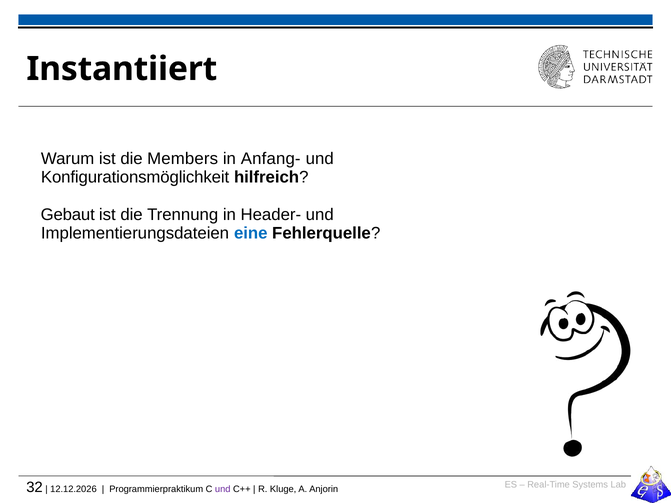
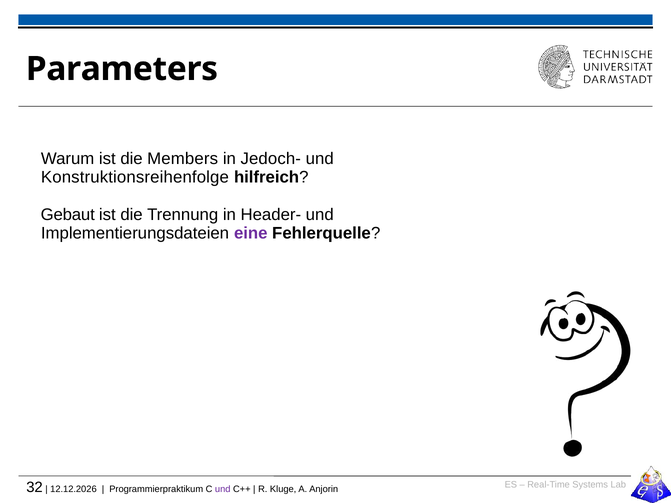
Instantiiert: Instantiiert -> Parameters (122, 69)
Anfang-: Anfang- -> Jedoch- (271, 159)
Konfigurationsmöglichkeit: Konfigurationsmöglichkeit -> Konstruktionsreihenfolge (135, 177)
eine colour: blue -> purple (251, 233)
